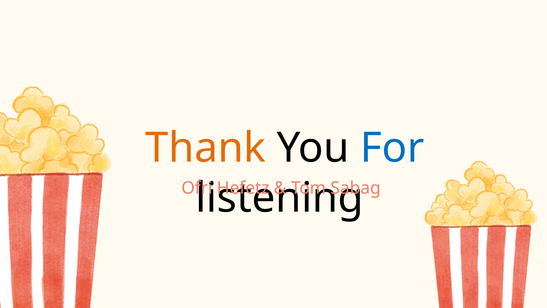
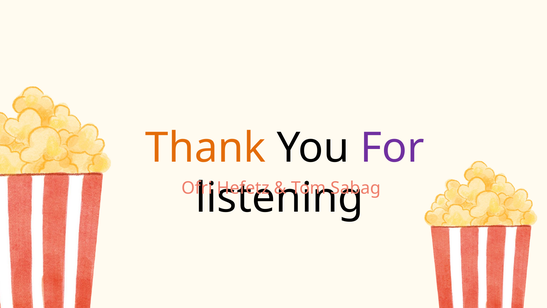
For colour: blue -> purple (392, 148)
